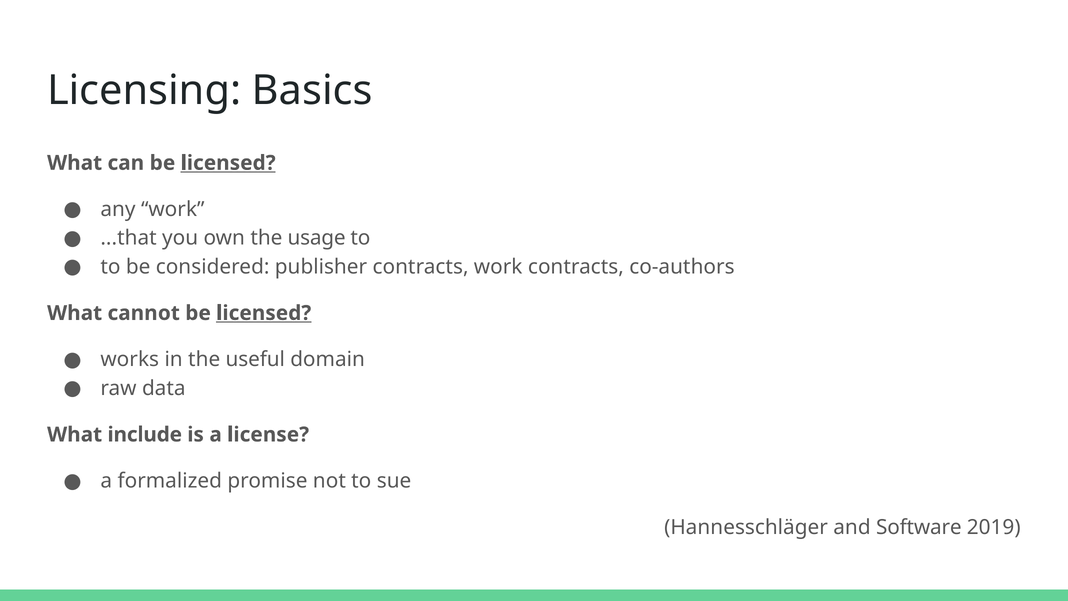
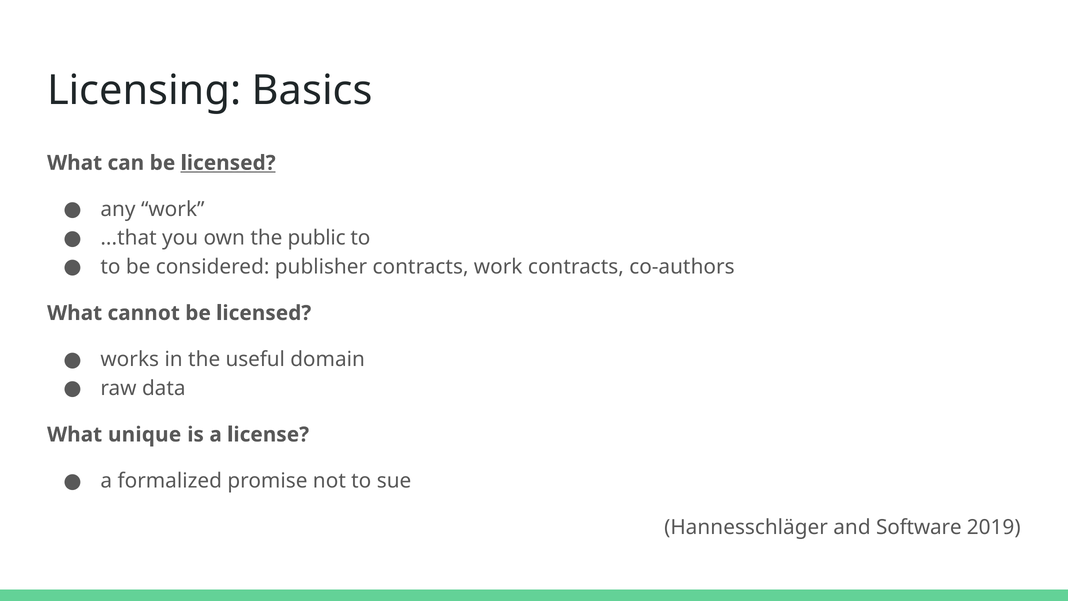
usage: usage -> public (317, 238)
licensed underline: present -> none (264, 313)
include: include -> unique (145, 434)
